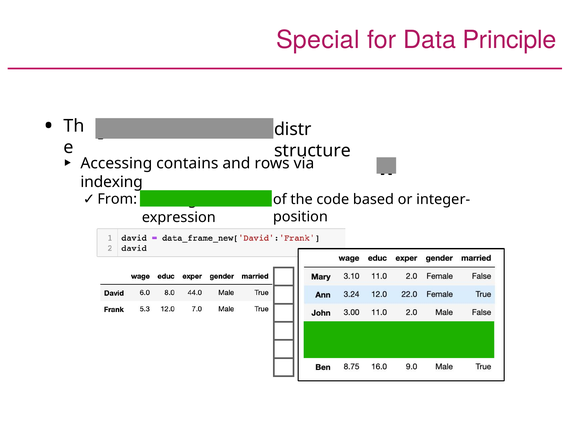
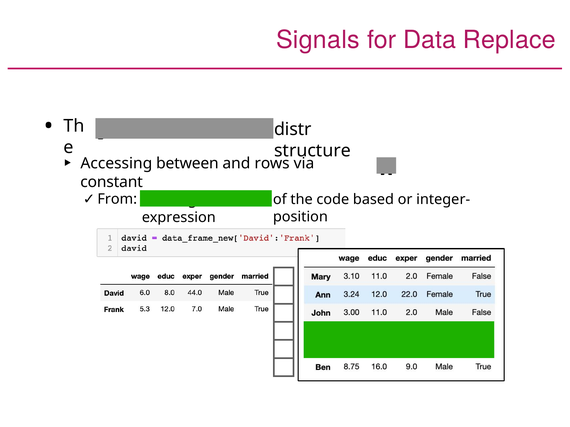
Special: Special -> Signals (318, 40)
Principle: Principle -> Replace (509, 40)
contains: contains -> between (187, 164)
indexing: indexing -> constant (112, 182)
